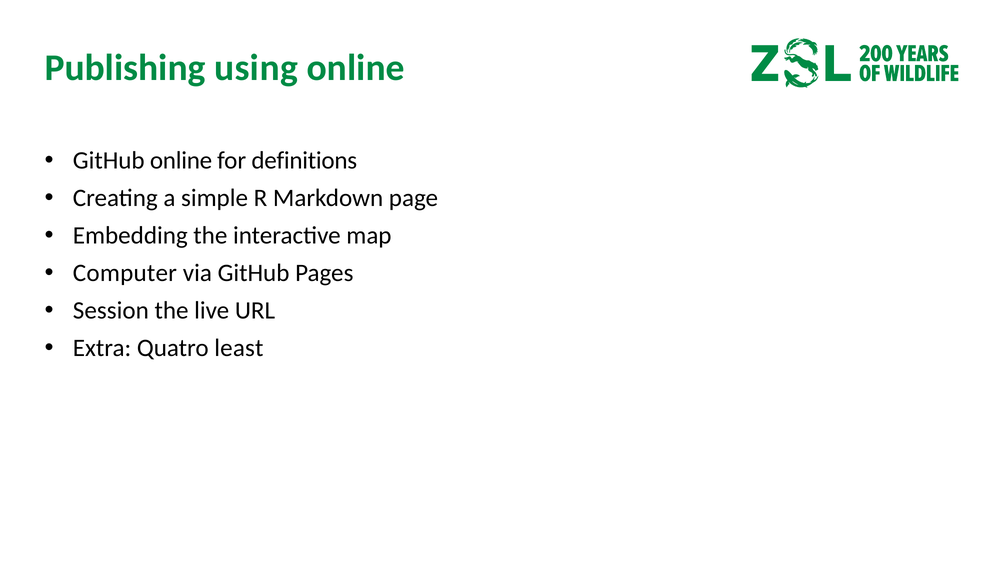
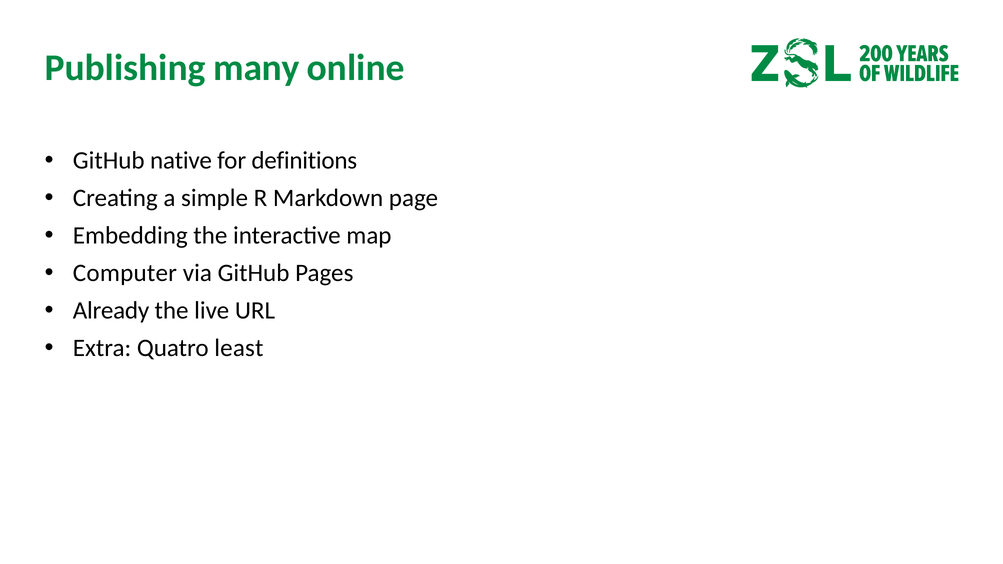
using: using -> many (256, 68)
GitHub online: online -> native (181, 160)
Session: Session -> Already (111, 310)
